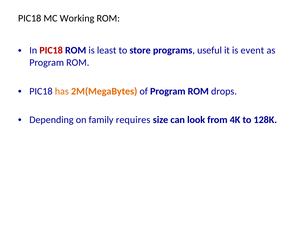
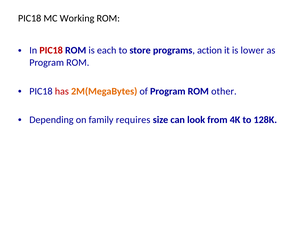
least: least -> each (107, 50)
useful: useful -> action (210, 50)
event: event -> lower (252, 50)
has colour: orange -> red (62, 91)
drops: drops -> other (224, 91)
